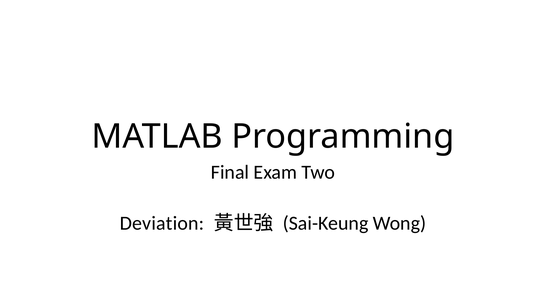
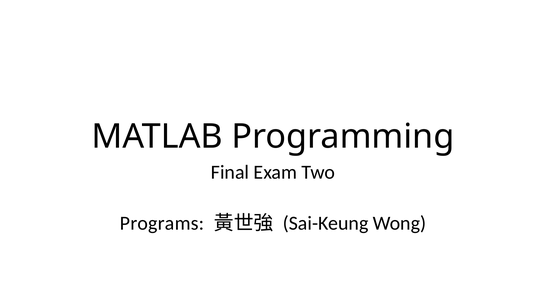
Deviation: Deviation -> Programs (162, 223)
